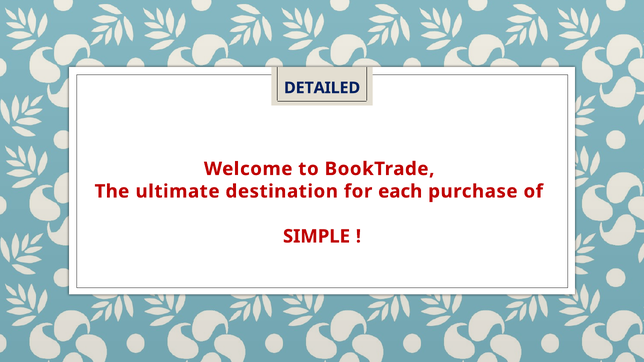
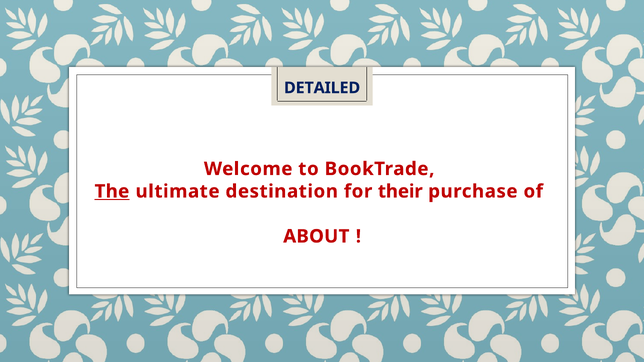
The underline: none -> present (112, 192)
each: each -> their (400, 192)
SIMPLE: SIMPLE -> ABOUT (316, 236)
